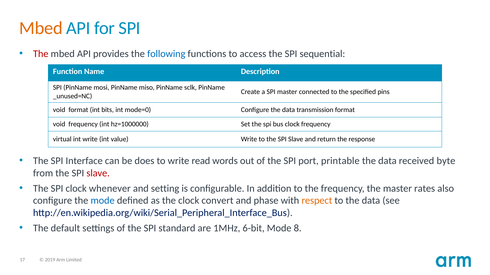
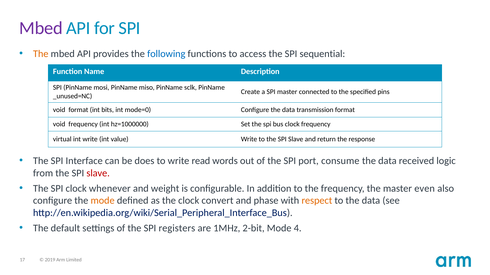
Mbed colour: orange -> purple (41, 28)
The colour: red -> orange (41, 54)
printable: printable -> consume (340, 161)
byte: byte -> logic (446, 161)
setting: setting -> weight (165, 189)
rates: rates -> even (425, 189)
mode colour: blue -> orange (103, 201)
standard: standard -> registers (177, 229)
6-bit: 6-bit -> 2-bit (254, 229)
8: 8 -> 4 (298, 229)
